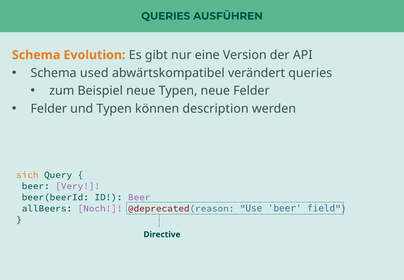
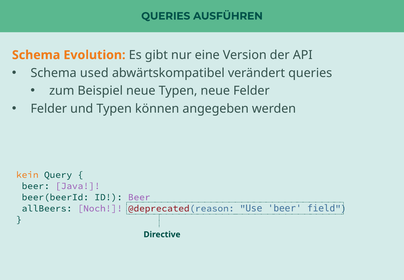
description: description -> angegeben (216, 109)
sich: sich -> kein (27, 175)
Very: Very -> Java (78, 186)
